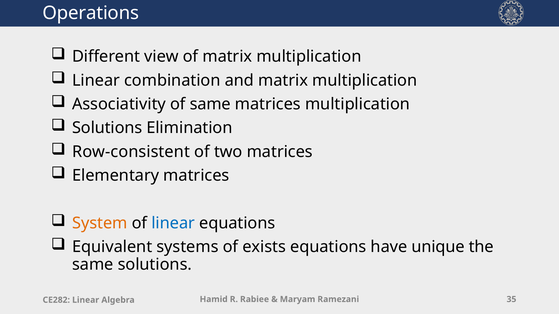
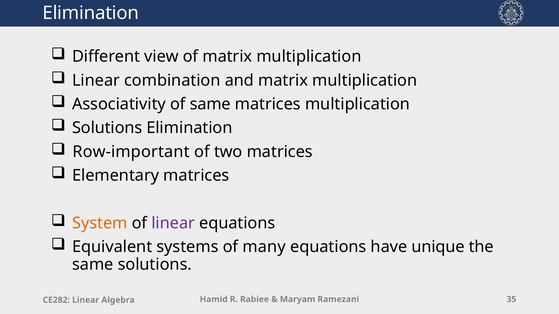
Operations: Operations -> Elimination (91, 13)
Row-consistent: Row-consistent -> Row-important (131, 152)
linear colour: blue -> purple (173, 223)
exists: exists -> many (264, 247)
